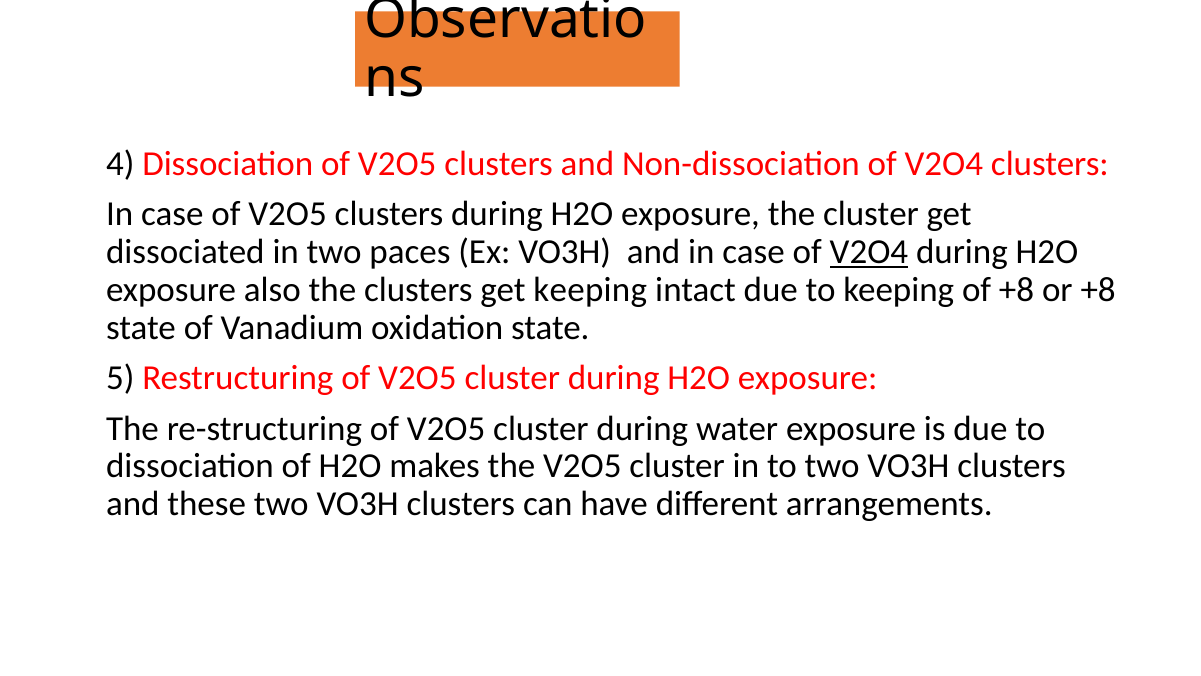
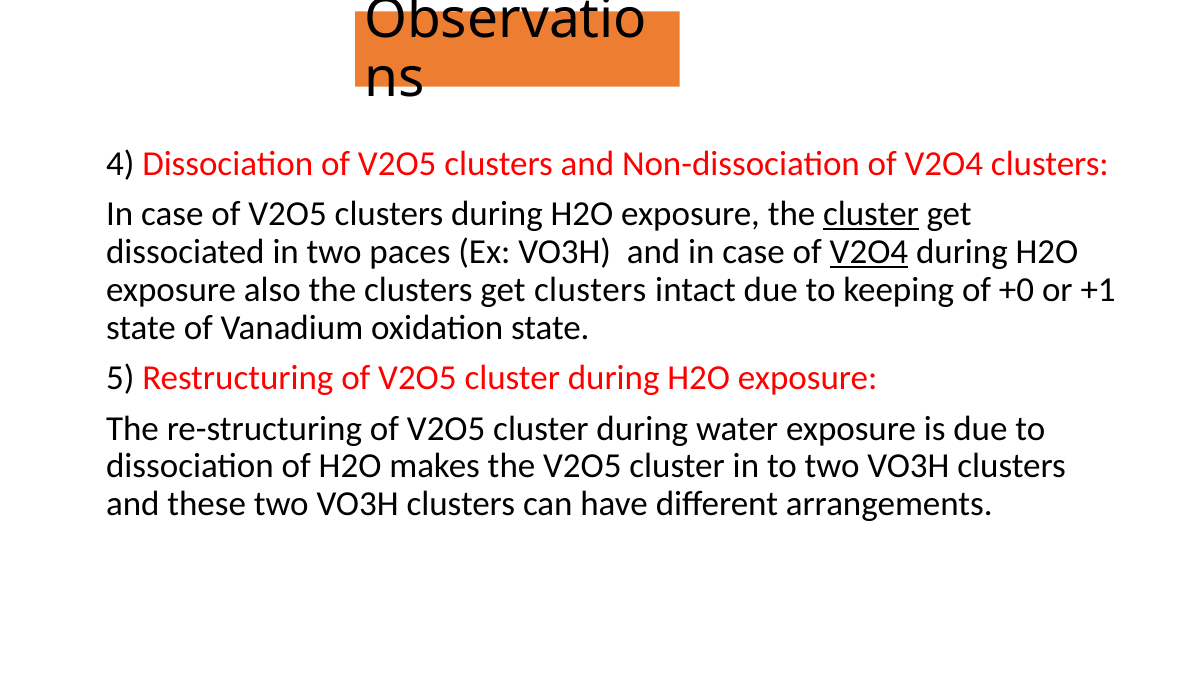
cluster underline: none -> present (871, 214)
get keeping: keeping -> clusters (590, 290)
of +8: +8 -> +0 (1017, 290)
or +8: +8 -> +1 (1098, 290)
